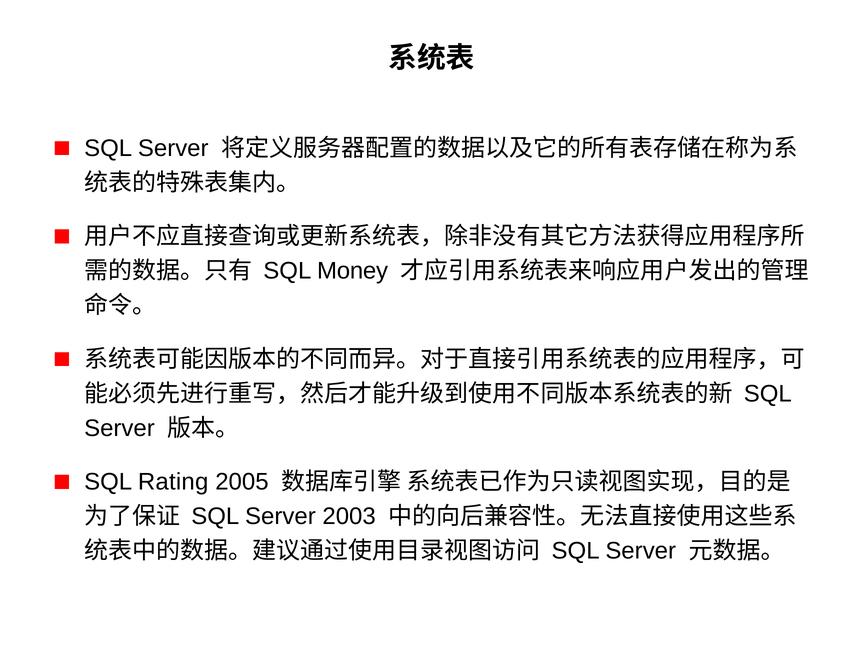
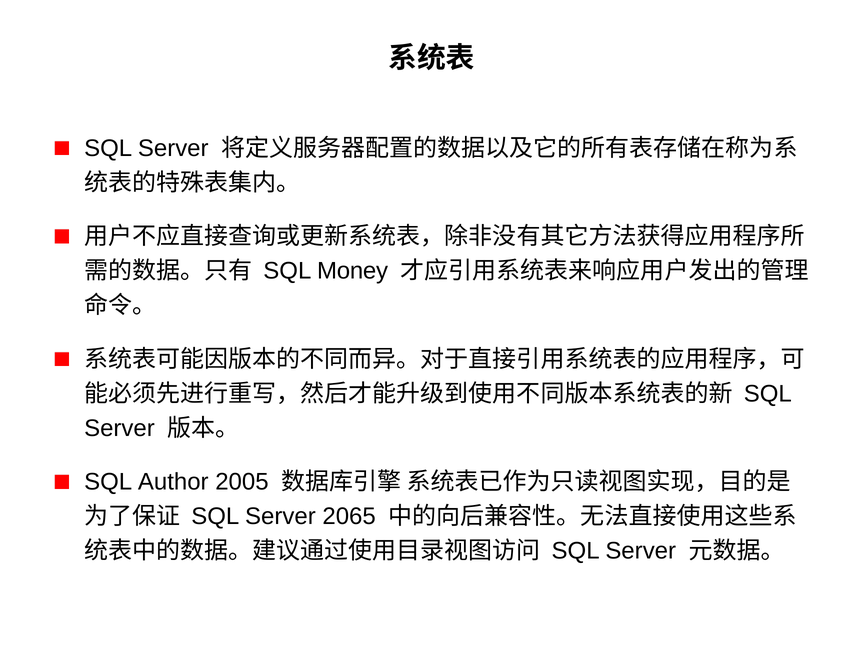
Rating: Rating -> Author (173, 482)
2003: 2003 -> 2065 (349, 517)
